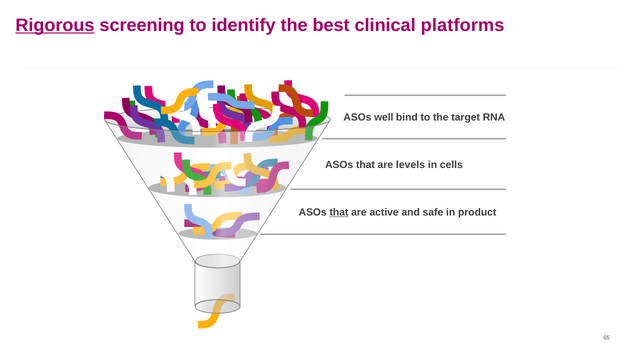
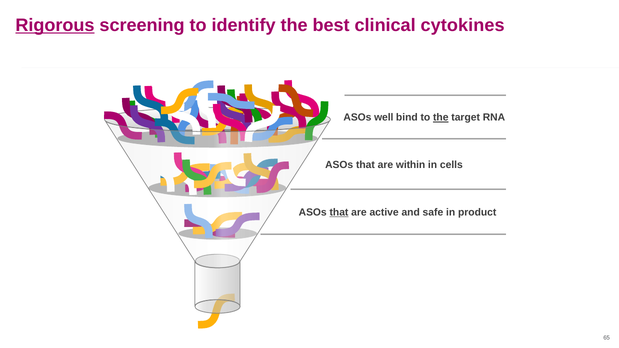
platforms: platforms -> cytokines (463, 25)
the underline: none -> present (441, 118)
levels: levels -> within (411, 165)
